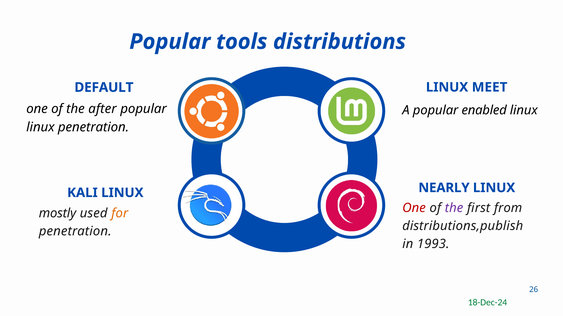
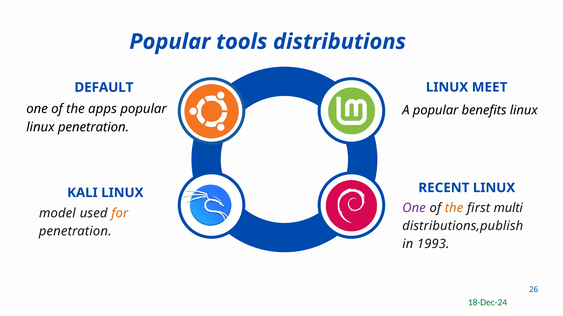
after: after -> apps (102, 109)
enabled: enabled -> benefits (484, 110)
NEARLY: NEARLY -> RECENT (444, 188)
One colour: red -> purple (414, 208)
the colour: purple -> orange (454, 208)
from: from -> multi (508, 208)
mostly: mostly -> model (57, 214)
